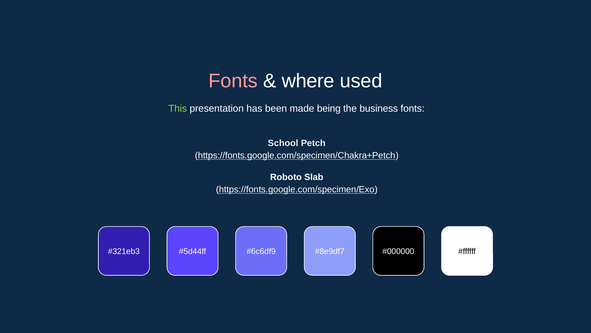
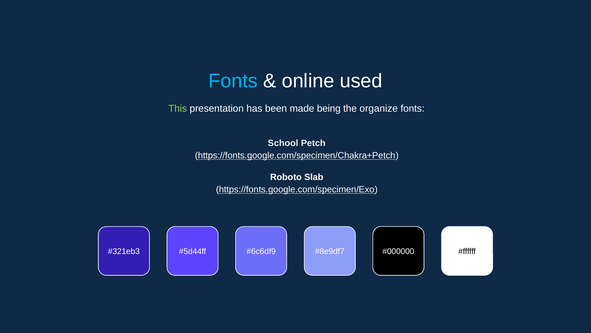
Fonts colour: pink -> light blue (233, 81)
where: where -> online (308, 81)
business: business -> organize (379, 109)
